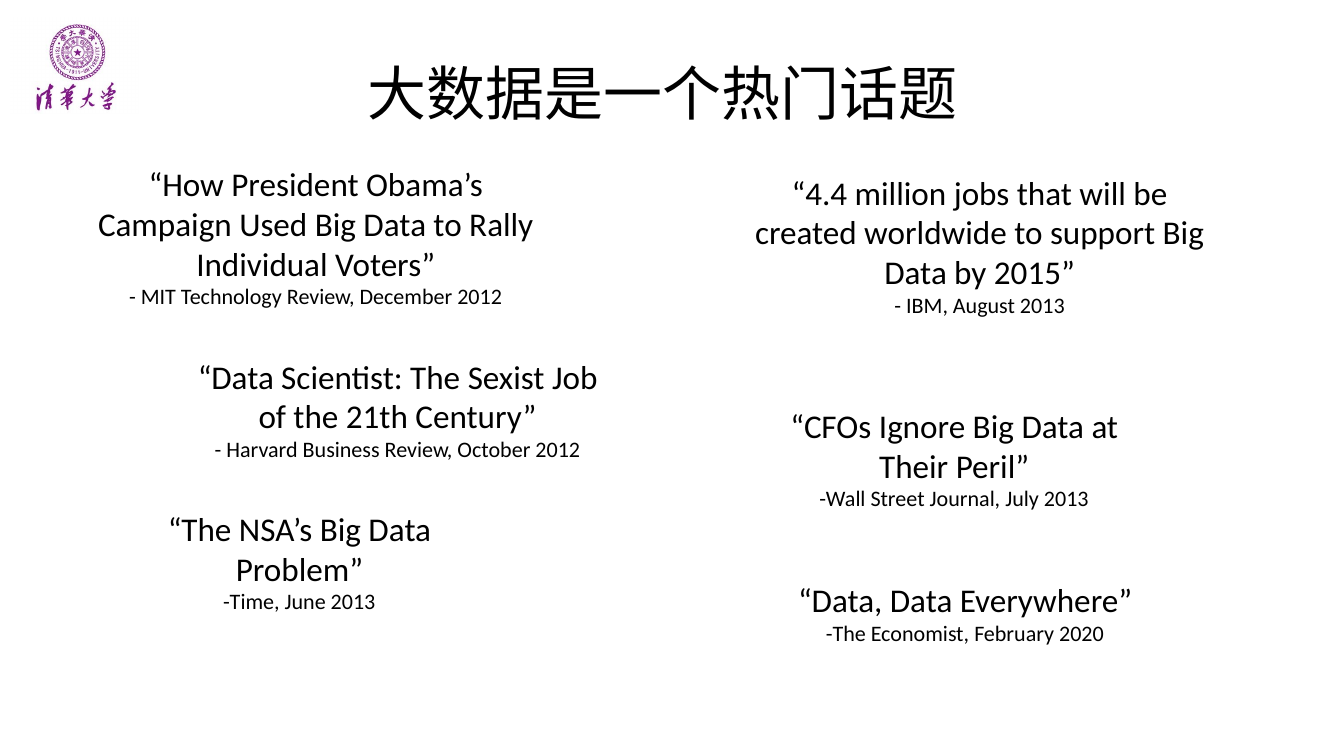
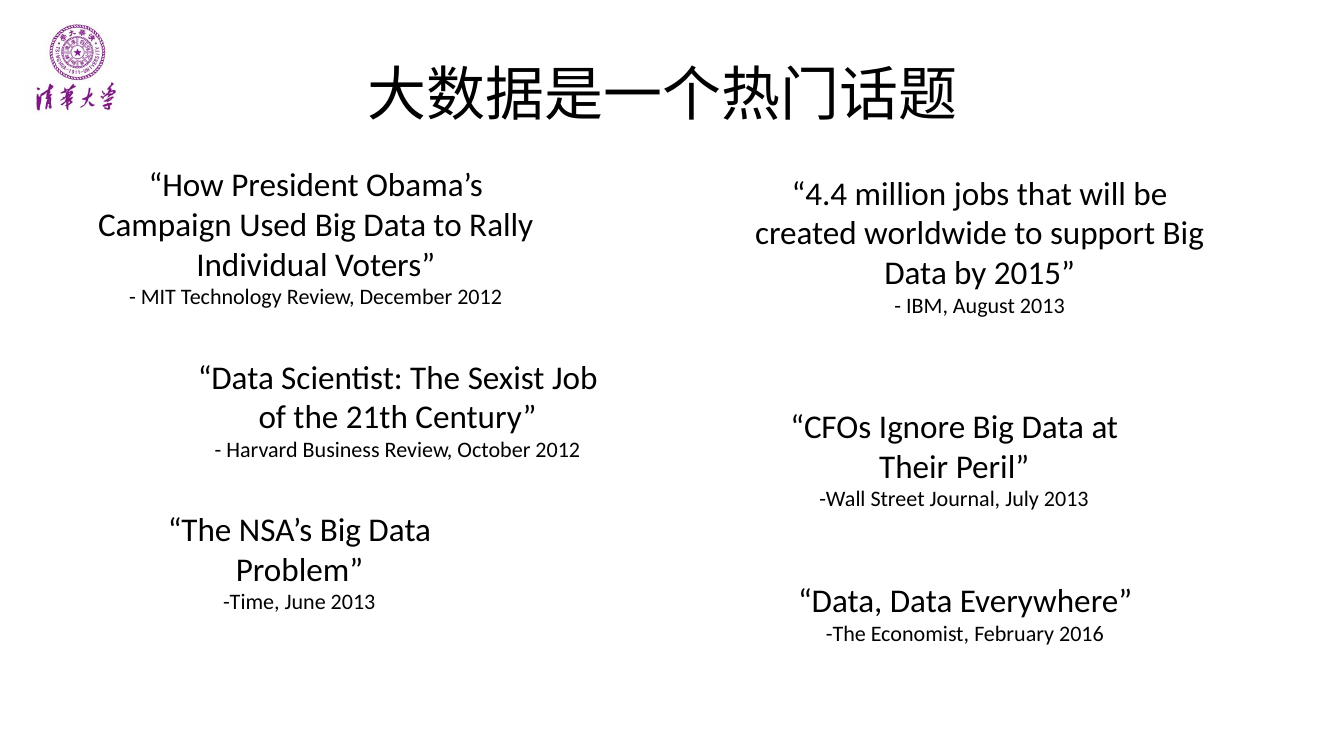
2020: 2020 -> 2016 (1082, 634)
